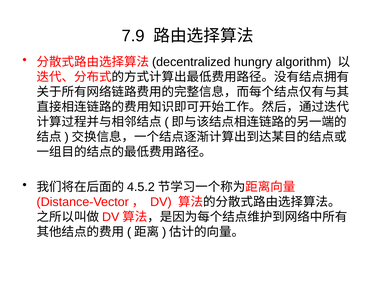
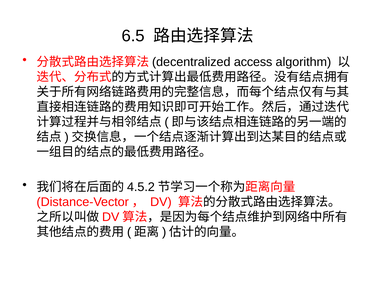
7.9: 7.9 -> 6.5 (133, 36)
hungry: hungry -> access (253, 62)
